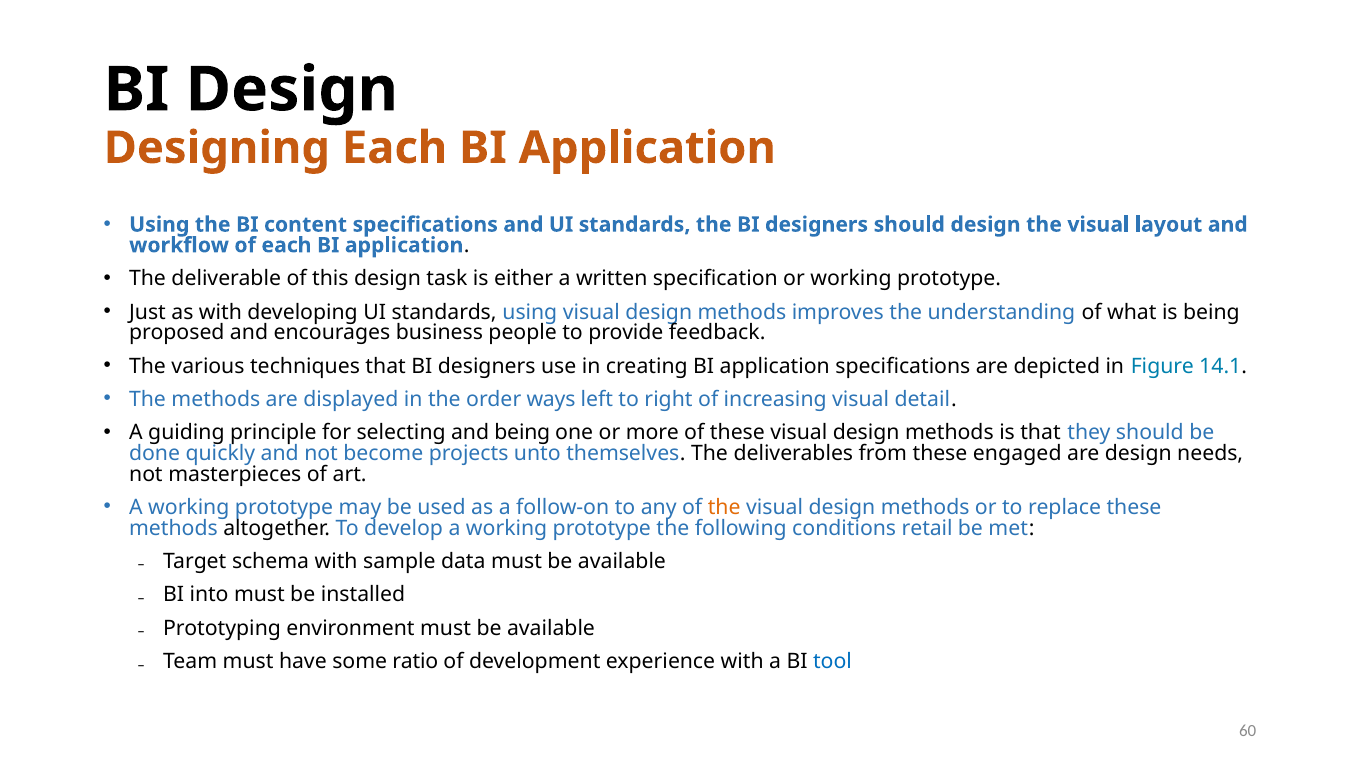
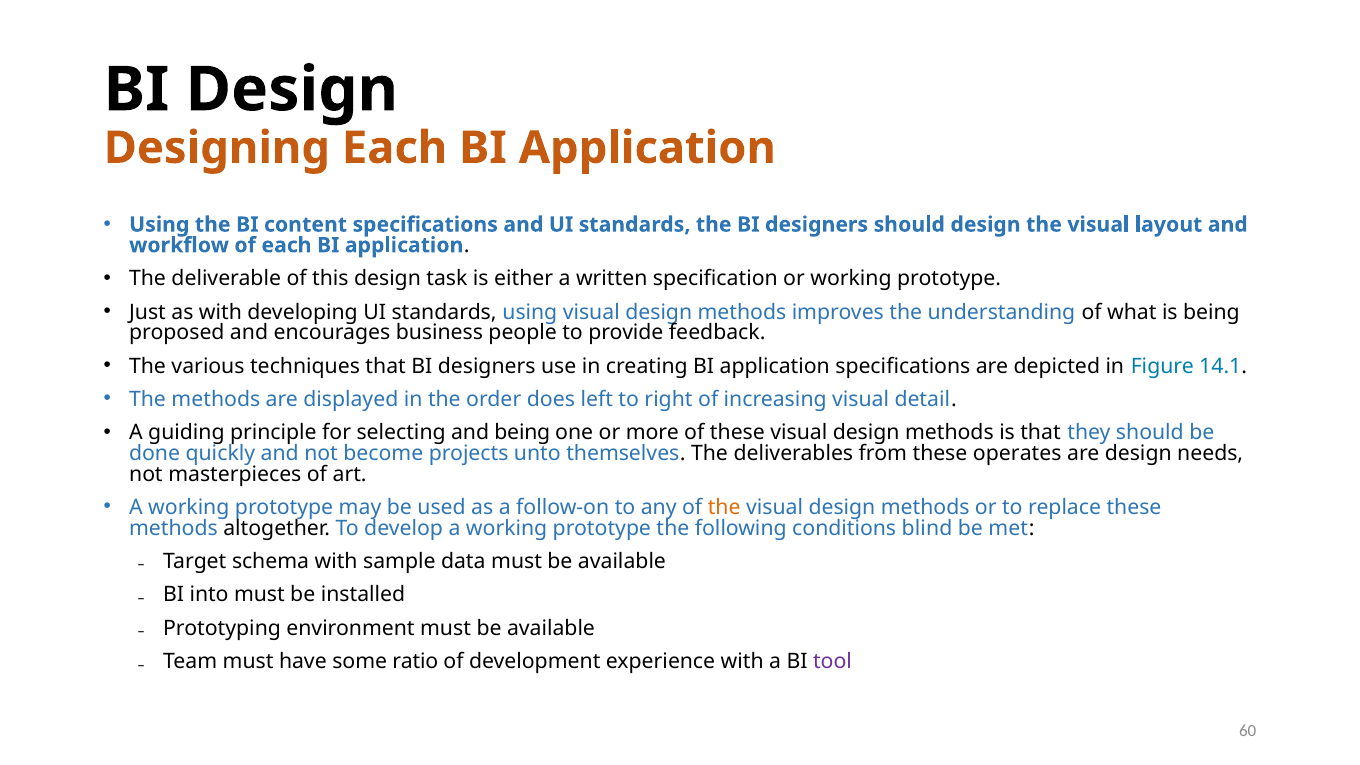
ways: ways -> does (551, 399)
engaged: engaged -> operates (1017, 453)
retail: retail -> blind (927, 528)
tool colour: blue -> purple (832, 662)
